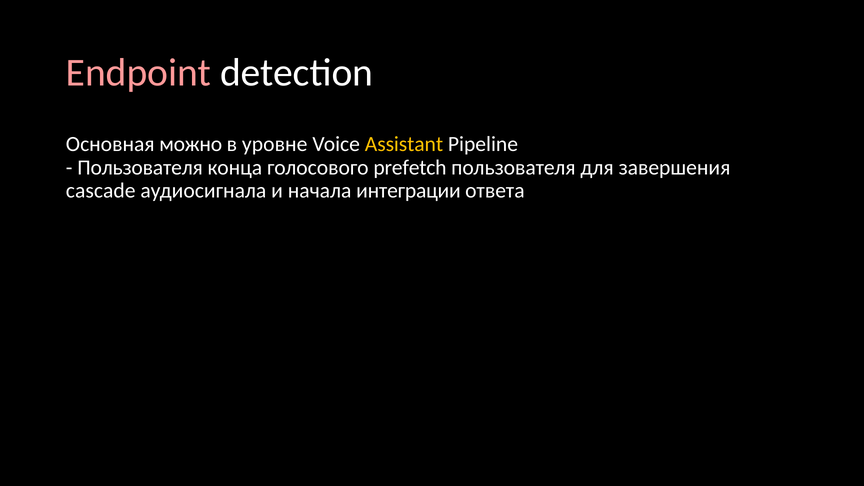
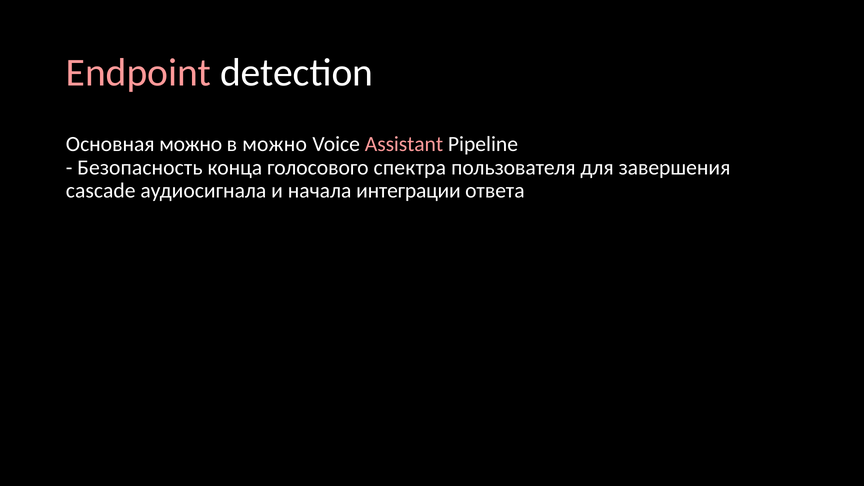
в уровне: уровне -> можно (275, 144)
Assistant colour: yellow -> pink (404, 144)
Пользователя: Пользователя -> Безопасность (140, 167)
prefetch: prefetch -> спектра (410, 167)
